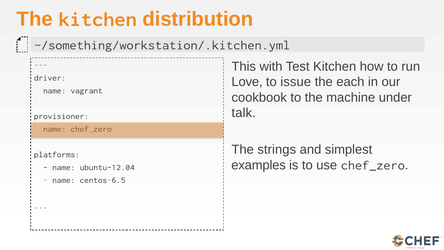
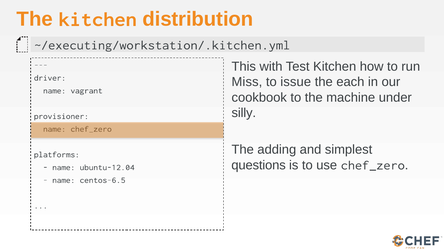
~/something/workstation/.kitchen.yml: ~/something/workstation/.kitchen.yml -> ~/executing/workstation/.kitchen.yml (162, 45)
Love: Love -> Miss (247, 82)
talk: talk -> silly (244, 113)
strings: strings -> adding (277, 149)
examples: examples -> questions (259, 165)
